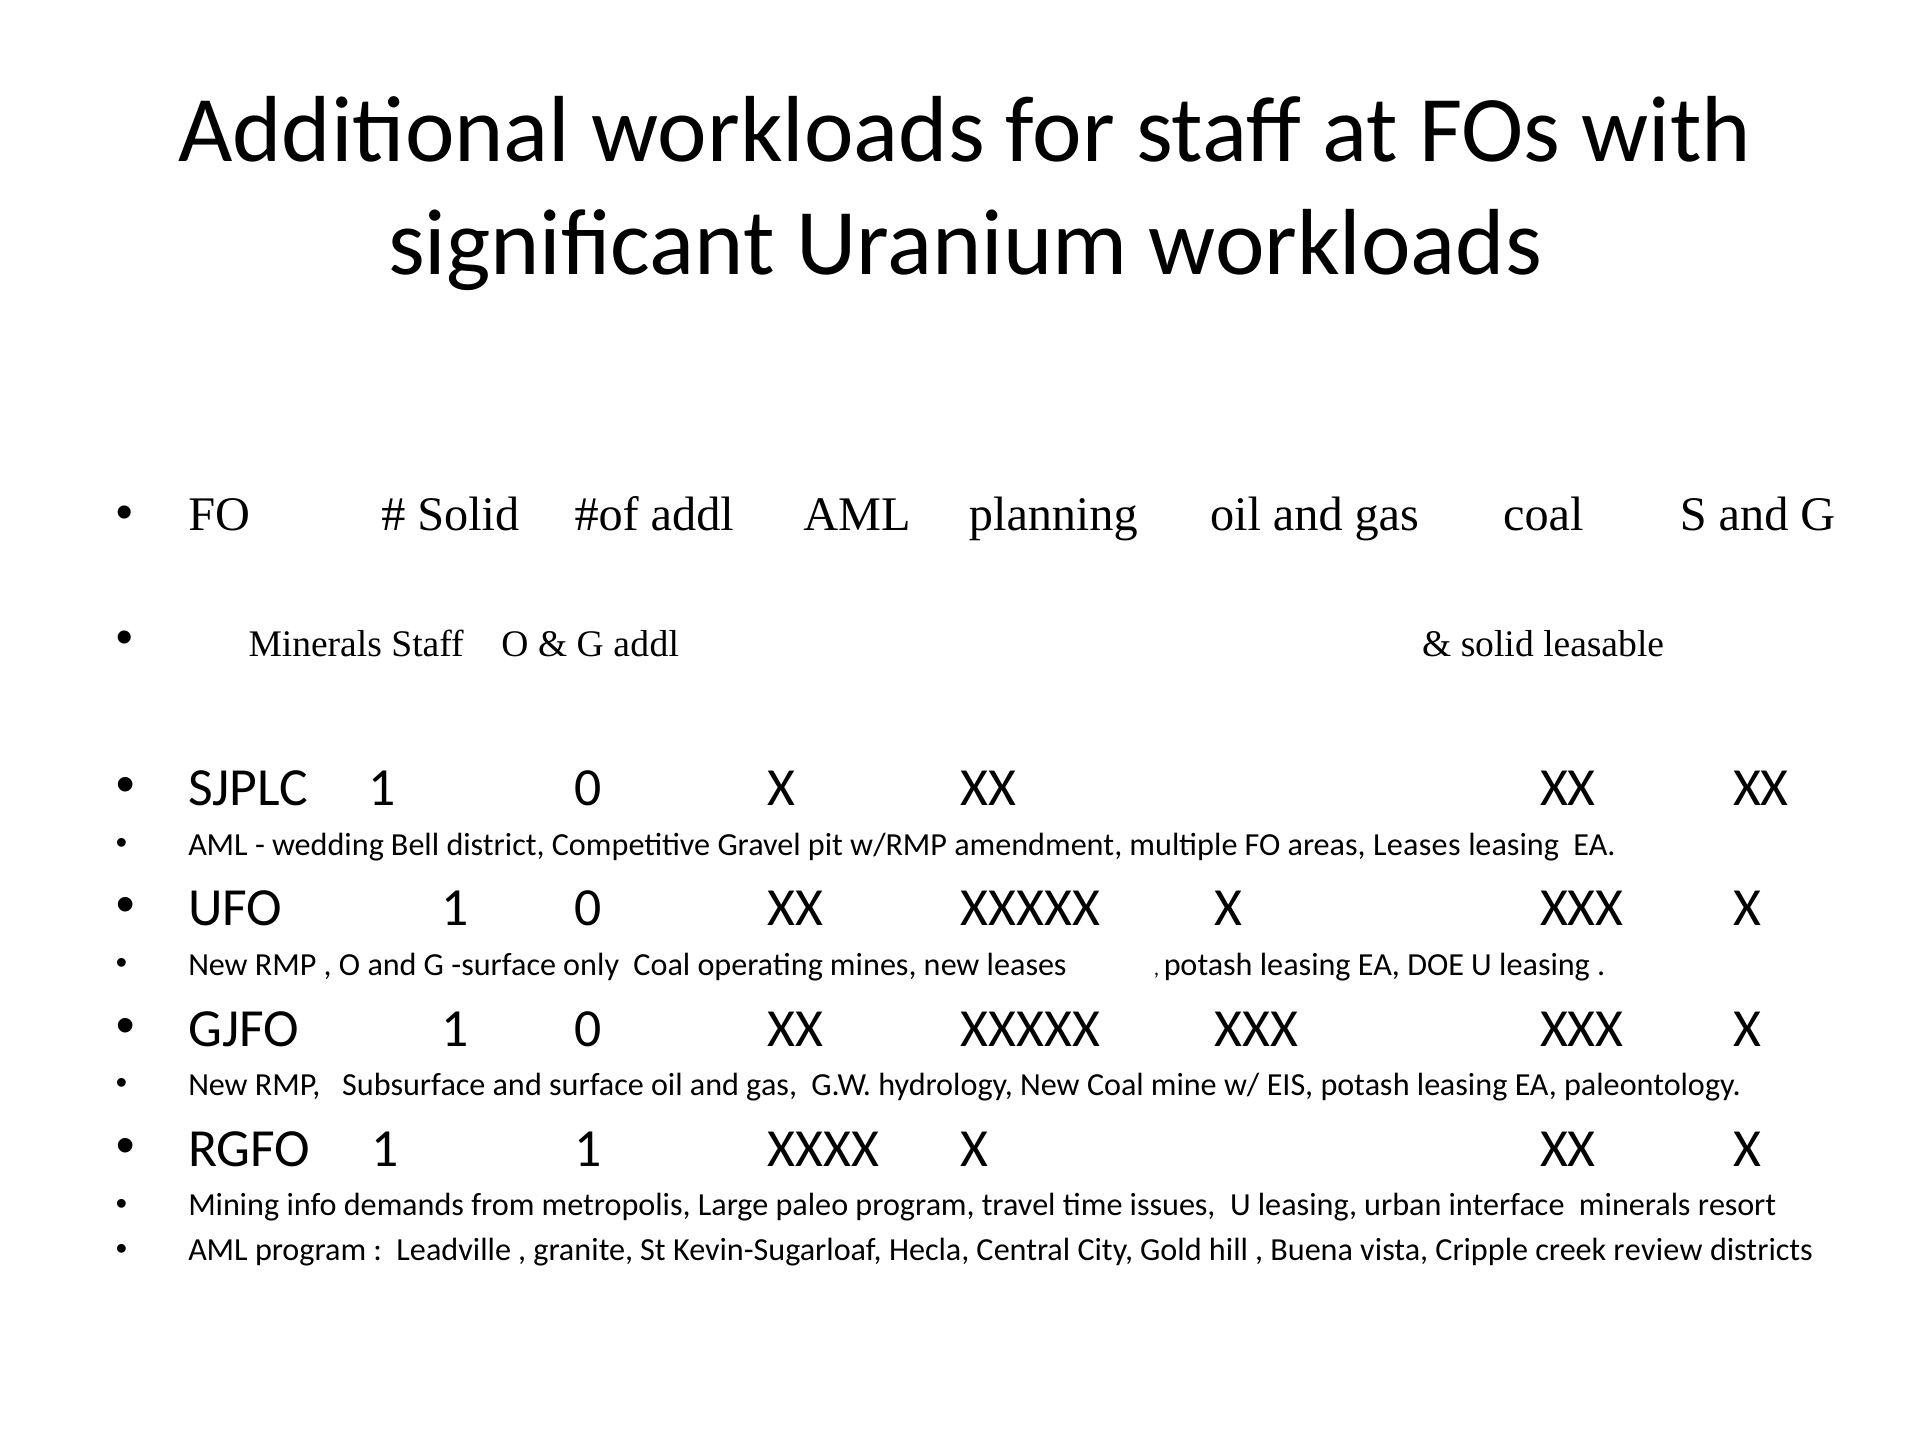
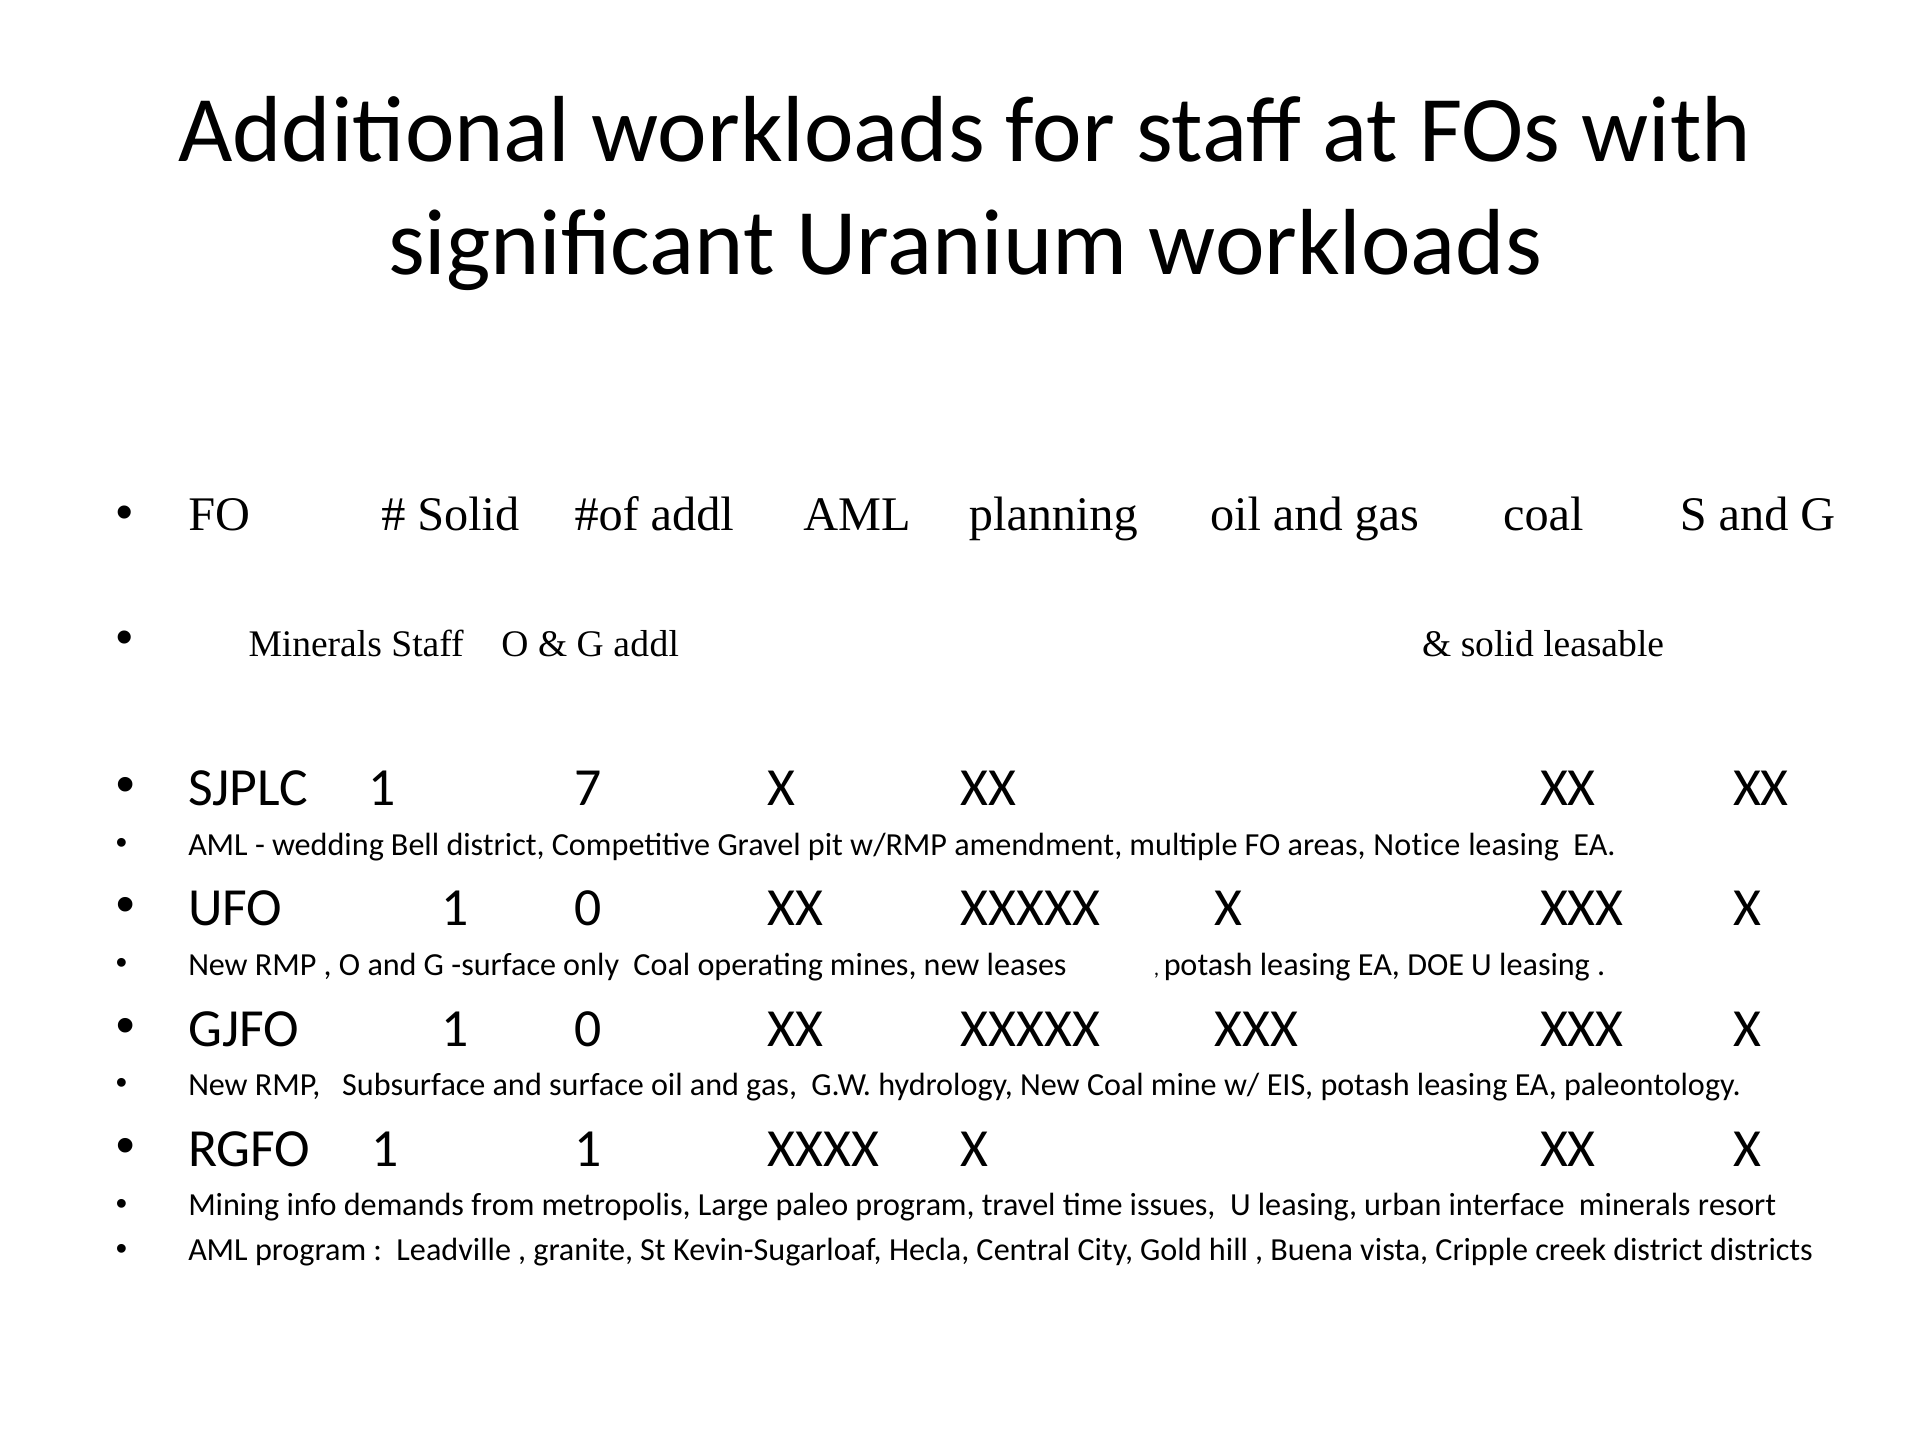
SJPLC 1 0: 0 -> 7 (588, 788)
areas Leases: Leases -> Notice (1417, 845)
creek review: review -> district (1658, 1250)
